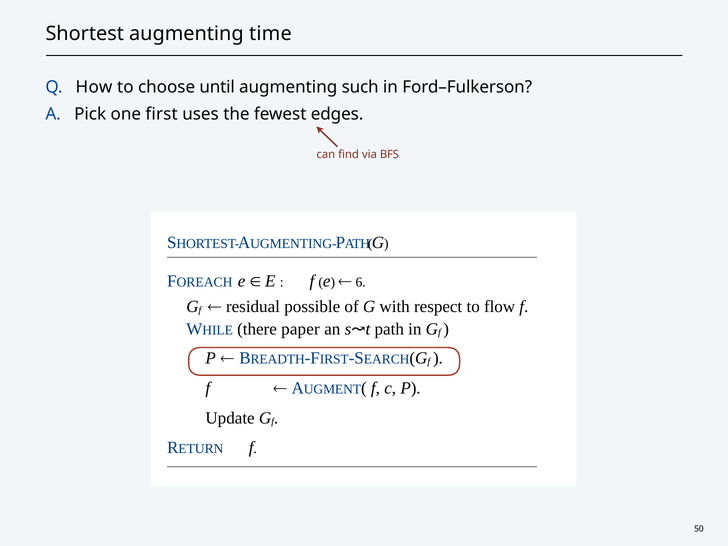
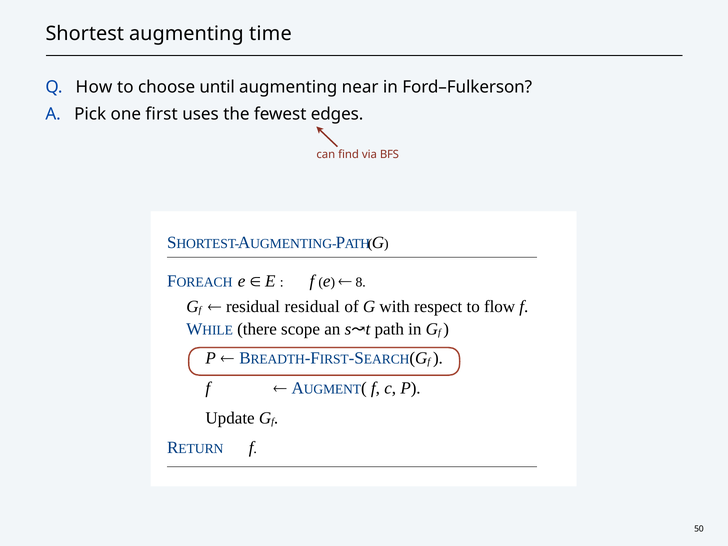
such: such -> near (360, 87)
6: 6 -> 8 (361, 282)
residual possible: possible -> residual (312, 306)
paper: paper -> scope (301, 329)
